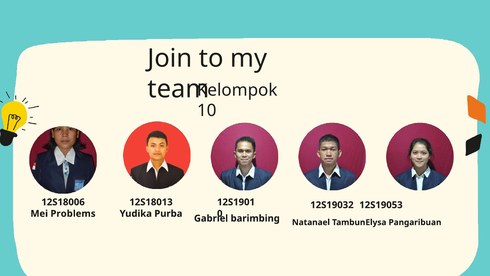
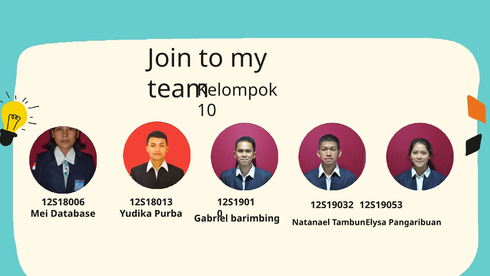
Problems: Problems -> Database (73, 213)
